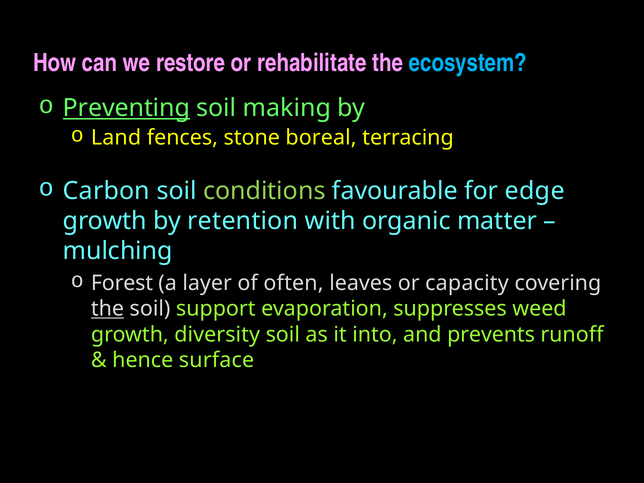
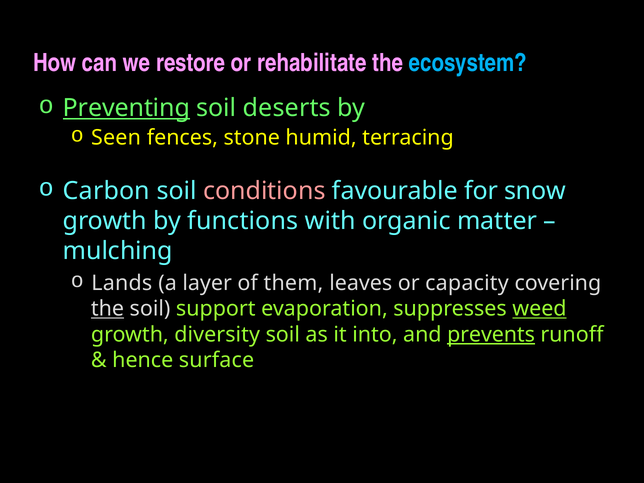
making: making -> deserts (287, 108)
Land: Land -> Seen (116, 137)
boreal: boreal -> humid (321, 137)
conditions colour: light green -> pink (264, 191)
edge: edge -> snow (535, 191)
retention: retention -> functions (243, 221)
Forest: Forest -> Lands (122, 283)
often: often -> them (293, 283)
weed underline: none -> present (539, 309)
prevents underline: none -> present (491, 335)
